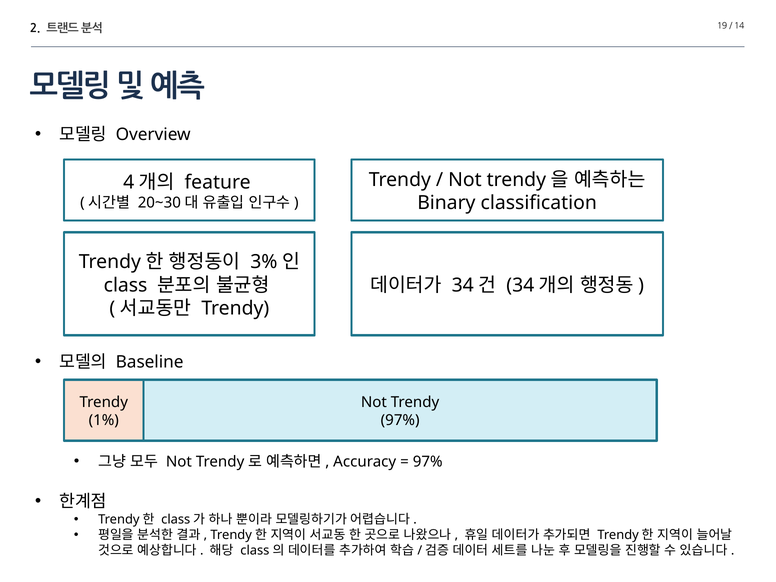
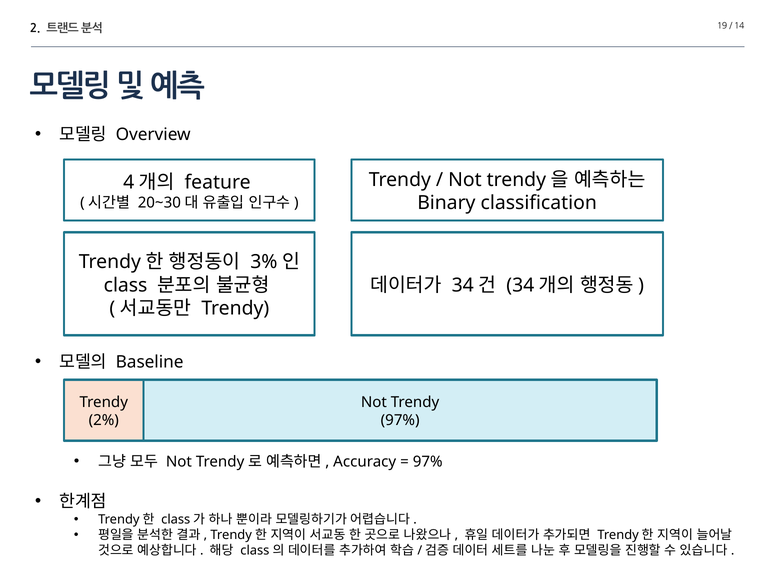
1%: 1% -> 2% (104, 420)
